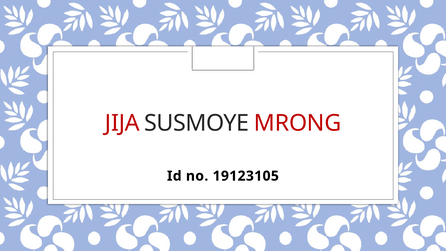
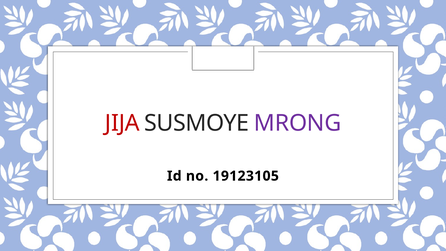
MRONG colour: red -> purple (298, 123)
